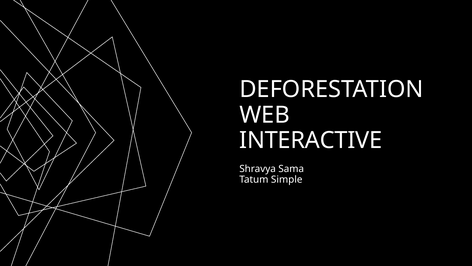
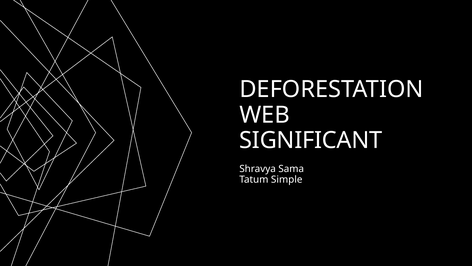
INTERACTIVE: INTERACTIVE -> SIGNIFICANT (311, 140)
